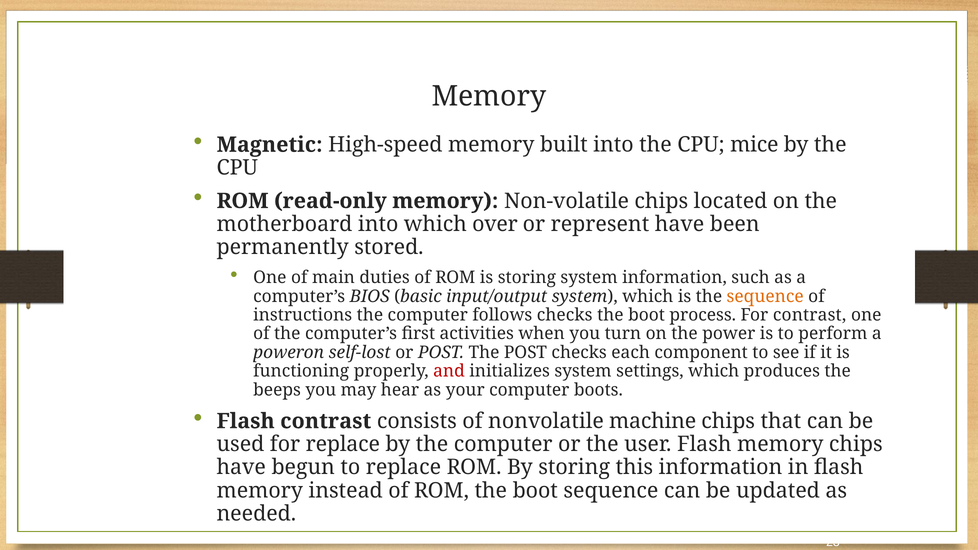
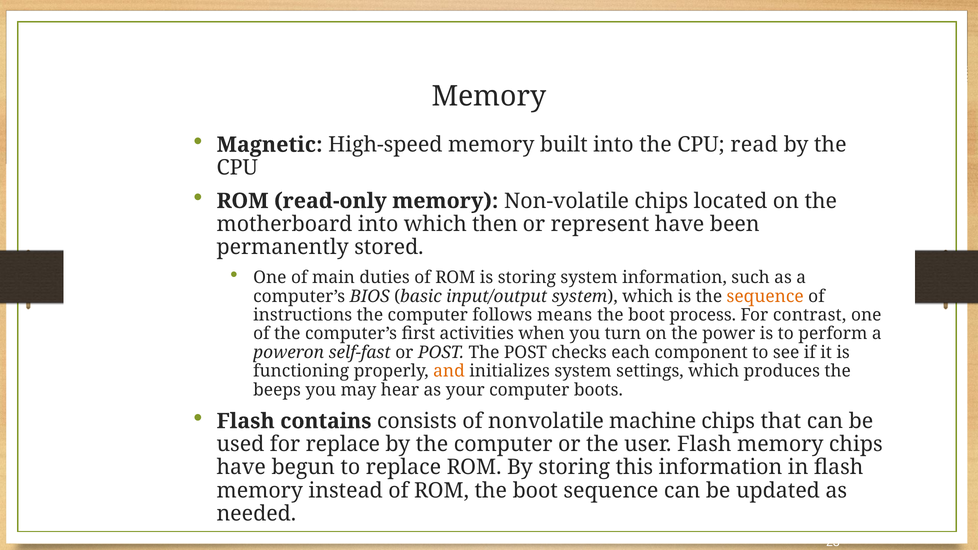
mice: mice -> read (754, 145)
over: over -> then (495, 224)
follows checks: checks -> means (565, 315)
self-lost: self-lost -> self-fast (360, 353)
and colour: red -> orange (449, 371)
Flash contrast: contrast -> contains (326, 421)
